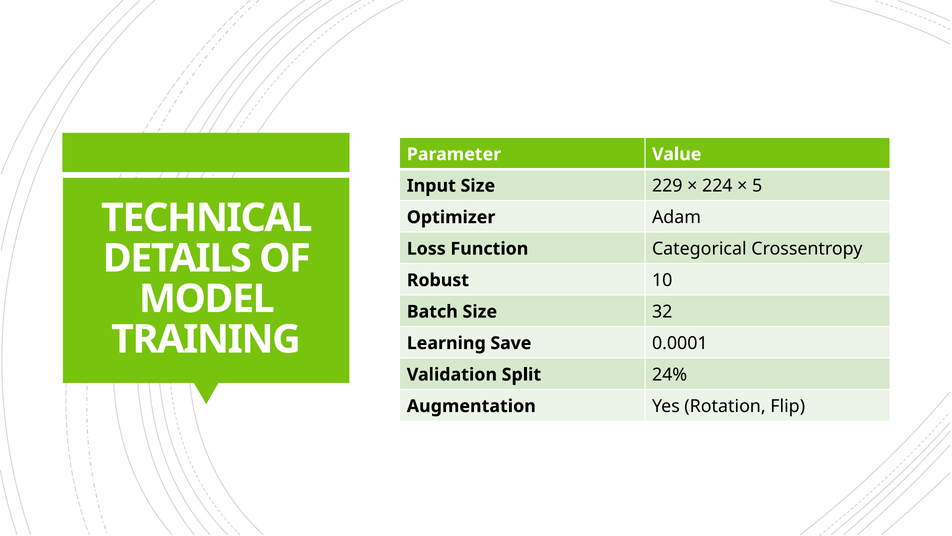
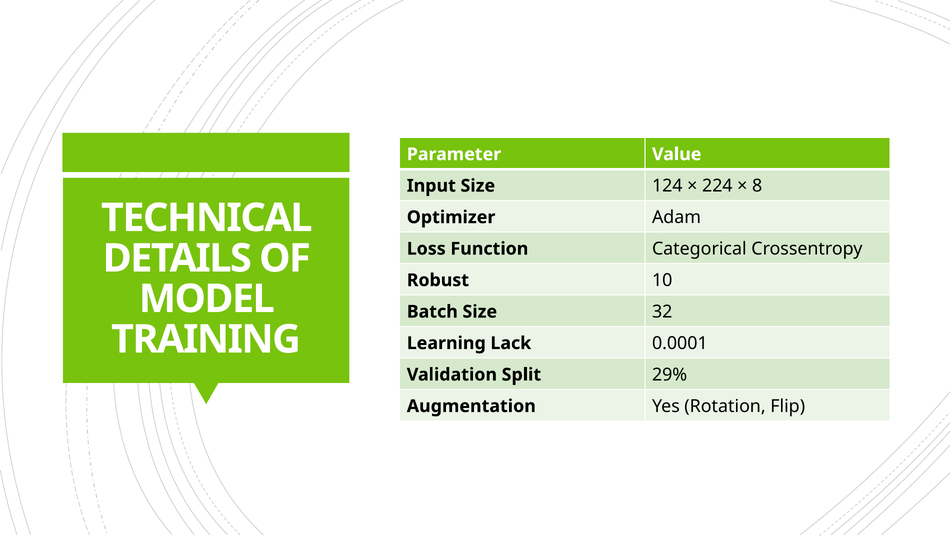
229: 229 -> 124 (667, 186)
5: 5 -> 8 (757, 186)
Save: Save -> Lack (511, 343)
24%: 24% -> 29% (670, 374)
